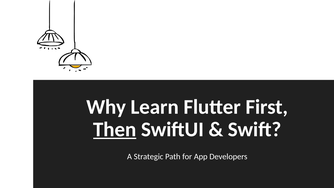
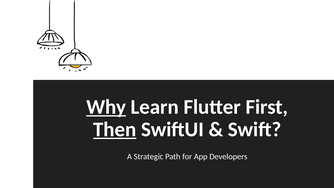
Why underline: none -> present (106, 107)
